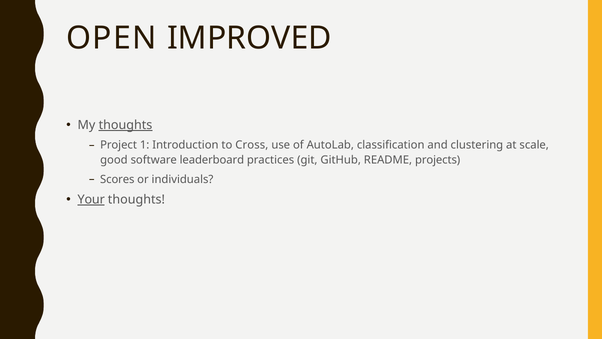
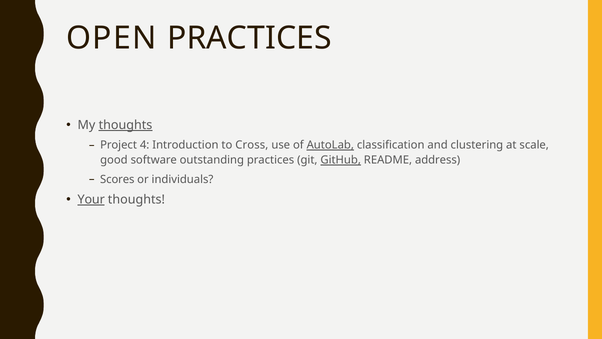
OPEN IMPROVED: IMPROVED -> PRACTICES (249, 38)
1: 1 -> 4 (145, 145)
AutoLab underline: none -> present (330, 145)
leaderboard: leaderboard -> outstanding (212, 160)
GitHub underline: none -> present (341, 160)
projects: projects -> address (438, 160)
